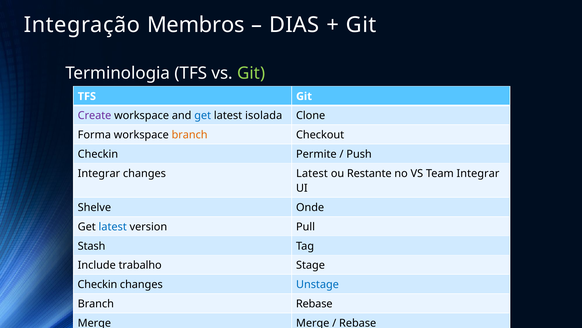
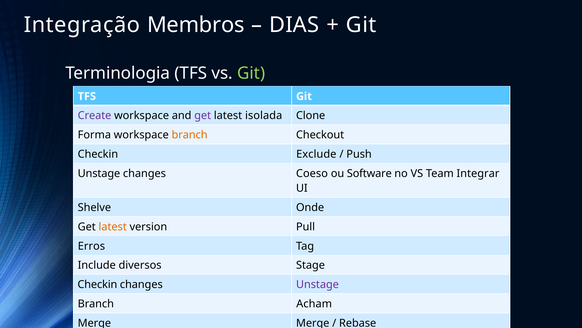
get colour: blue -> purple (203, 115)
Permite: Permite -> Exclude (316, 154)
Integrar: Integrar -> Unstage (99, 173)
changes Latest: Latest -> Coeso (312, 173)
Restante: Restante -> Software (369, 173)
latest colour: blue -> orange (113, 226)
Stash: Stash -> Erros (91, 246)
trabalho: trabalho -> diversos (140, 265)
Unstage colour: blue -> purple (317, 284)
Branch Rebase: Rebase -> Acham (314, 303)
